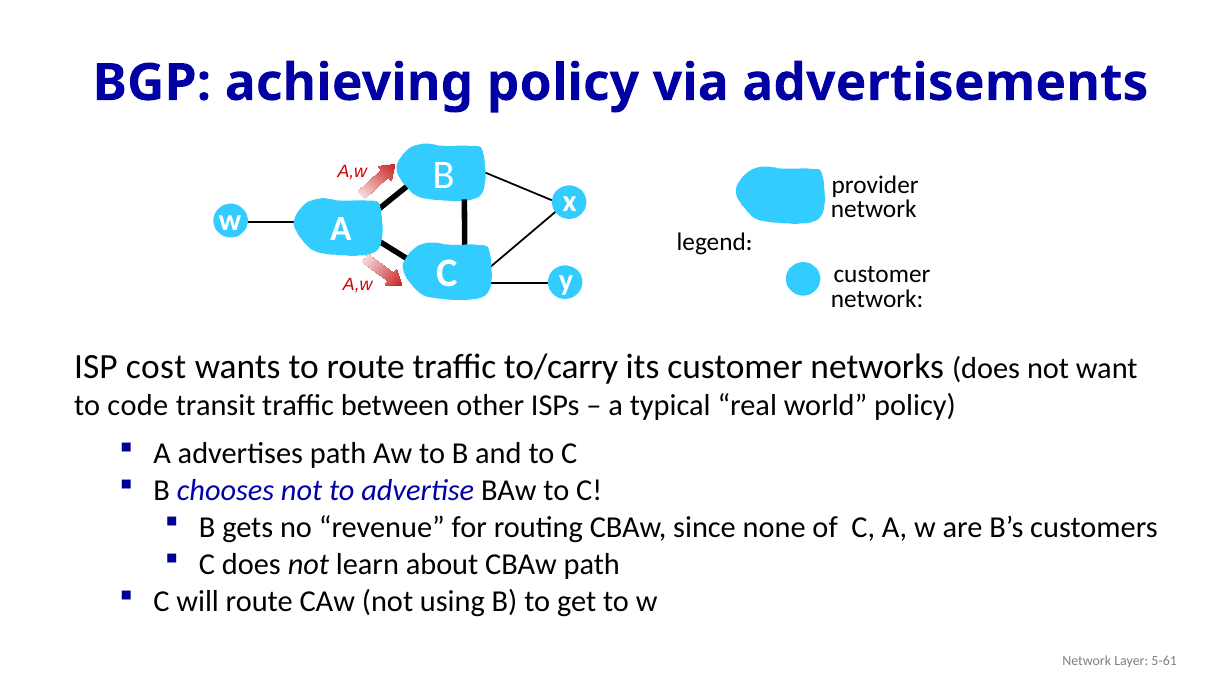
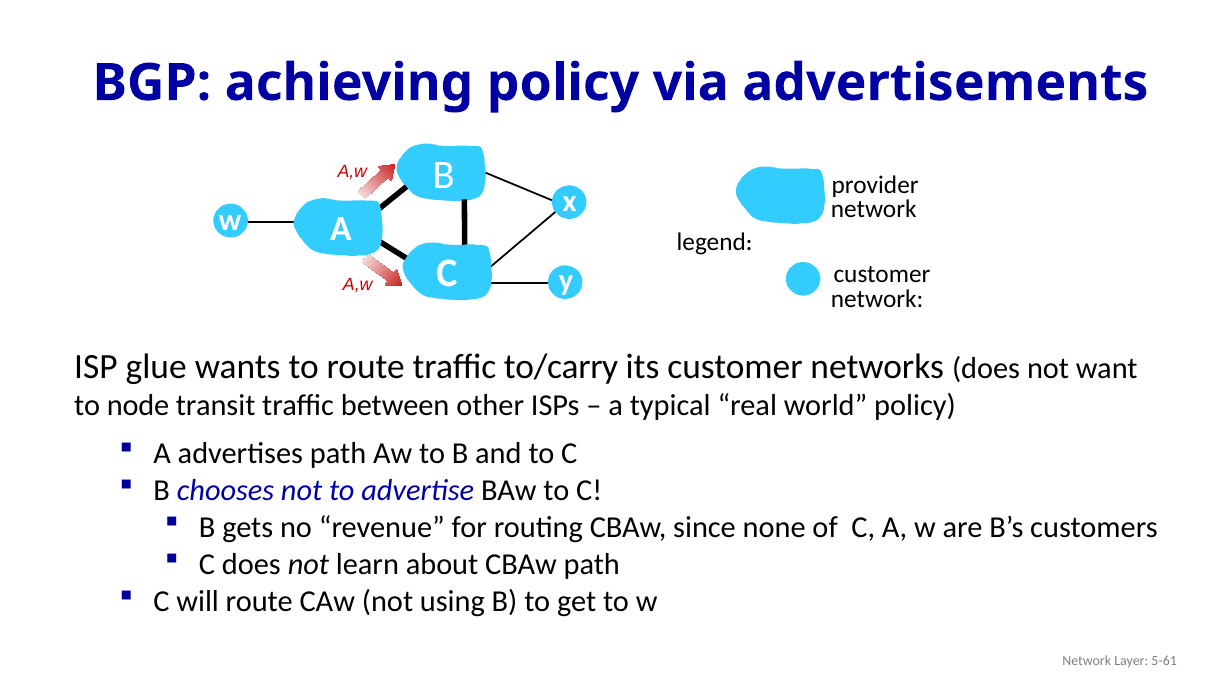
cost: cost -> glue (156, 366)
code: code -> node (138, 406)
